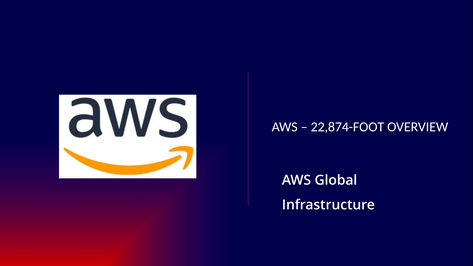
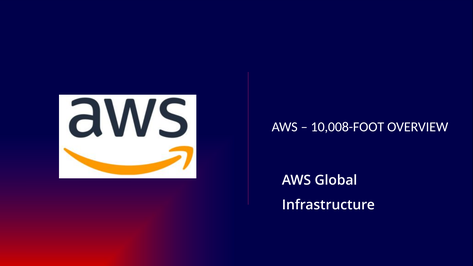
22,874-FOOT: 22,874-FOOT -> 10,008-FOOT (347, 127)
